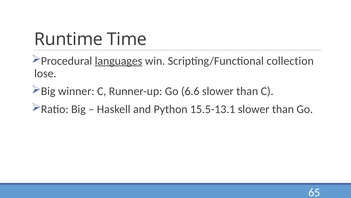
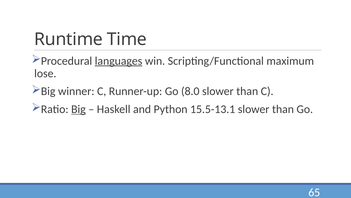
collection: collection -> maximum (290, 61)
6.6: 6.6 -> 8.0 (190, 91)
Big underline: none -> present (78, 109)
